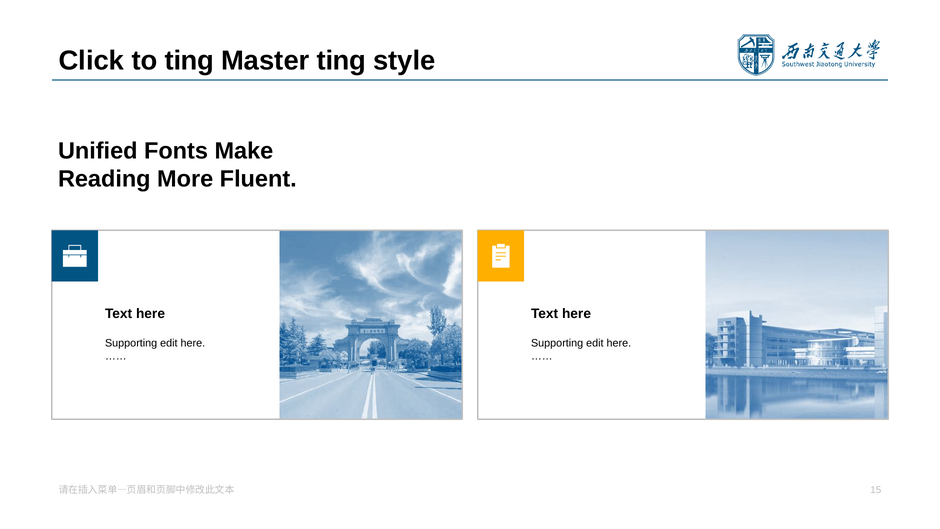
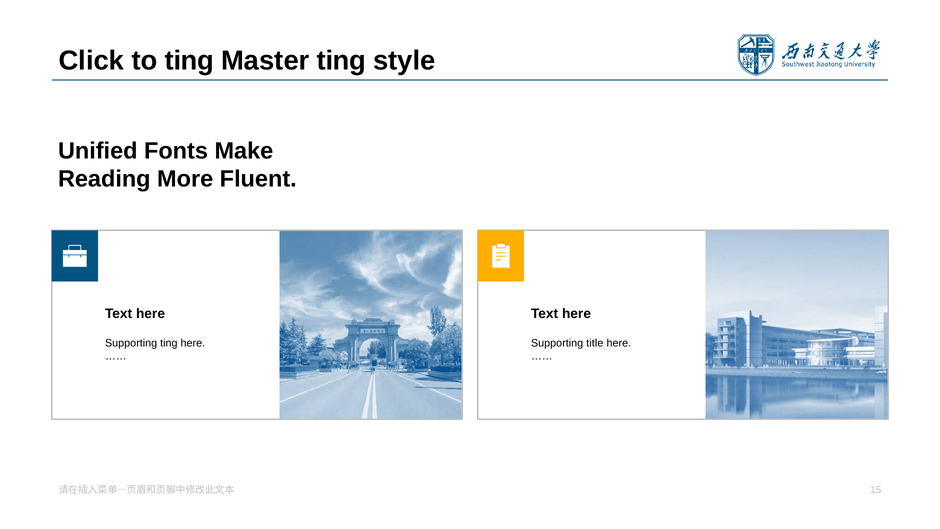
edit: edit -> ting (169, 343)
edit: edit -> title (595, 343)
